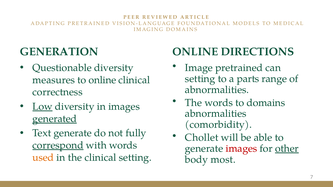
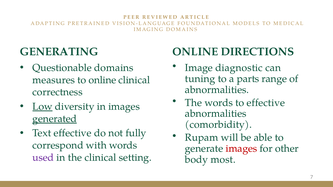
GENERATION: GENERATION -> GENERATING (59, 52)
Image pretrained: pretrained -> diagnostic (239, 68)
Questionable diversity: diversity -> domains (114, 68)
setting: setting -> tuning (200, 79)
to domains: domains -> effective (266, 103)
Text generate: generate -> effective (73, 133)
Chollet: Chollet -> Rupam (202, 138)
correspond underline: present -> none (58, 146)
other underline: present -> none (287, 149)
used colour: orange -> purple (43, 158)
